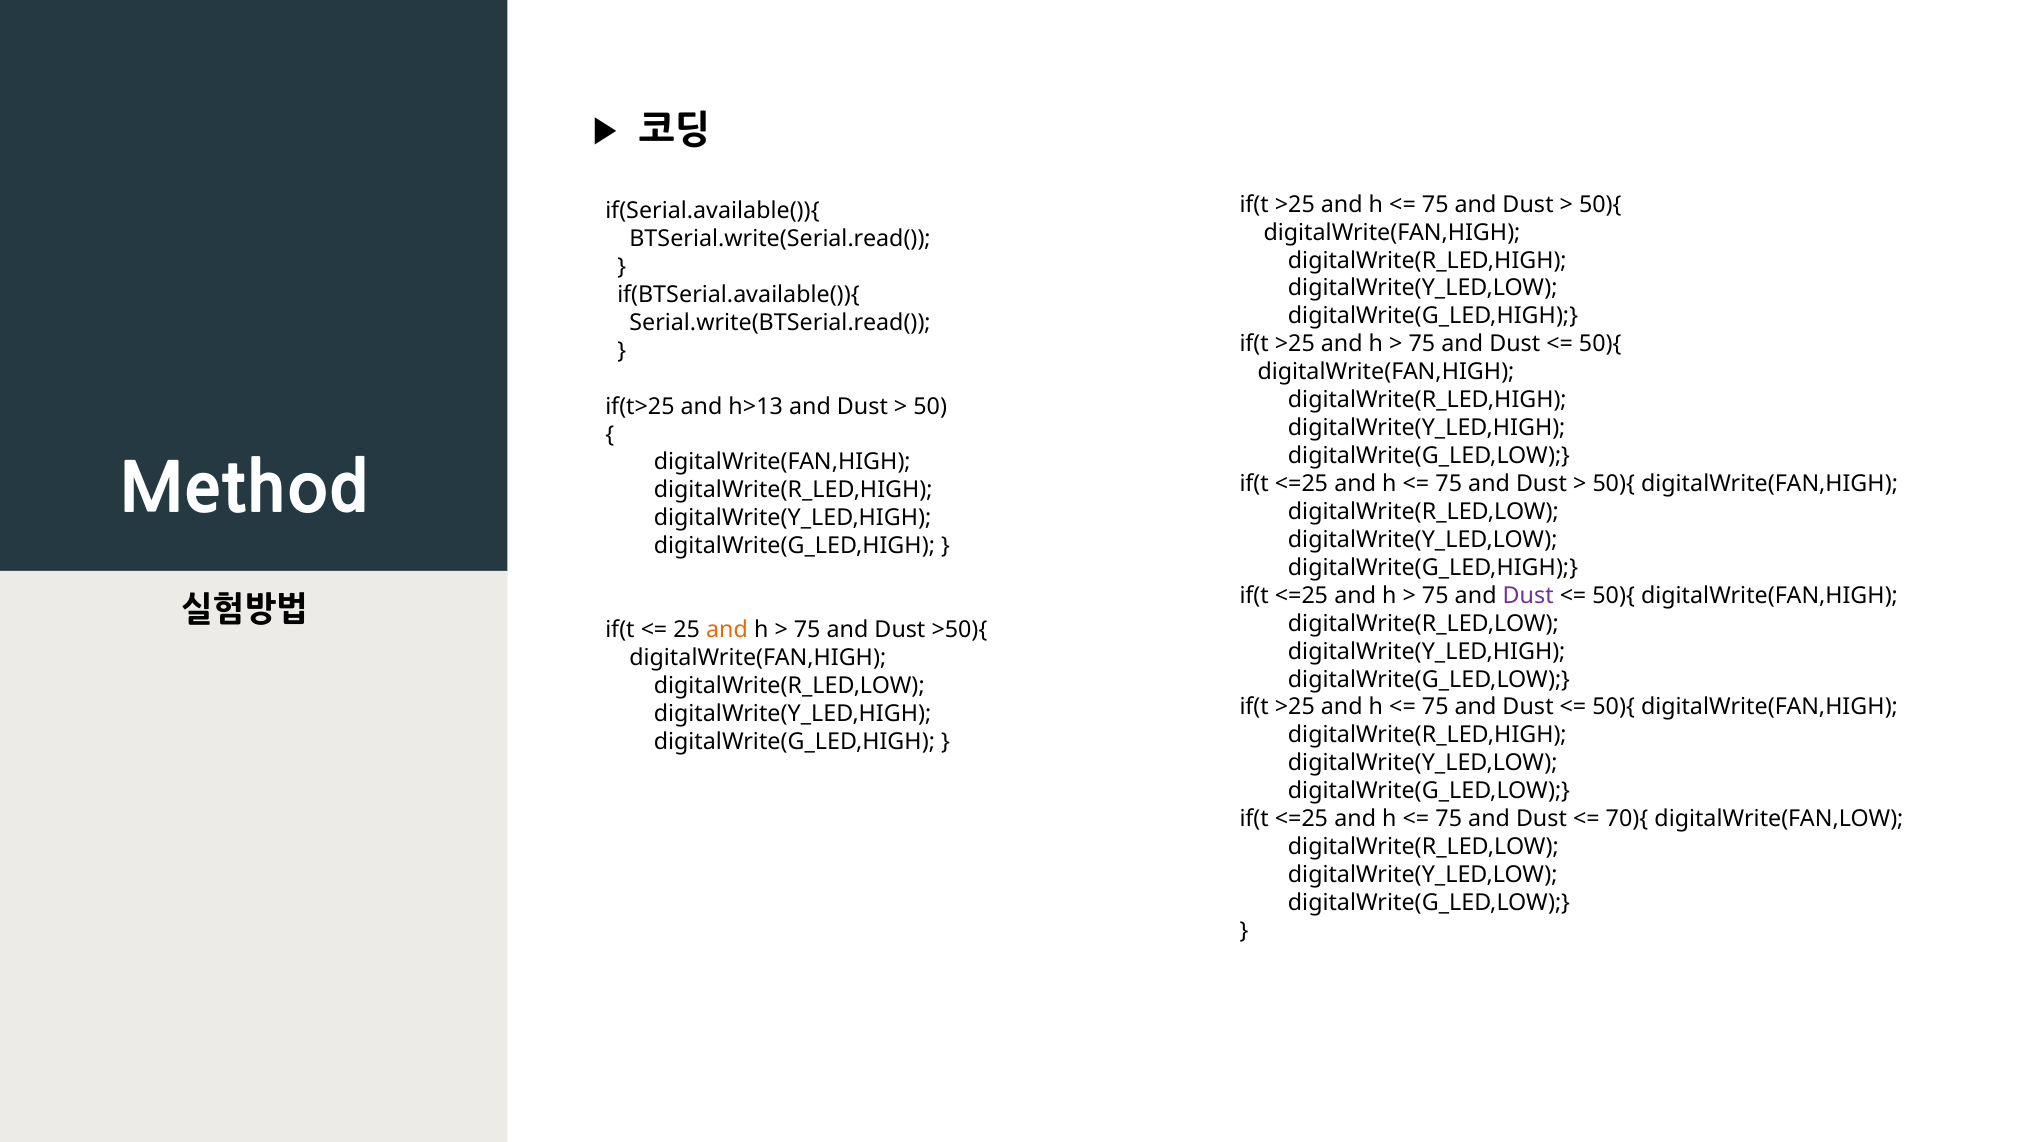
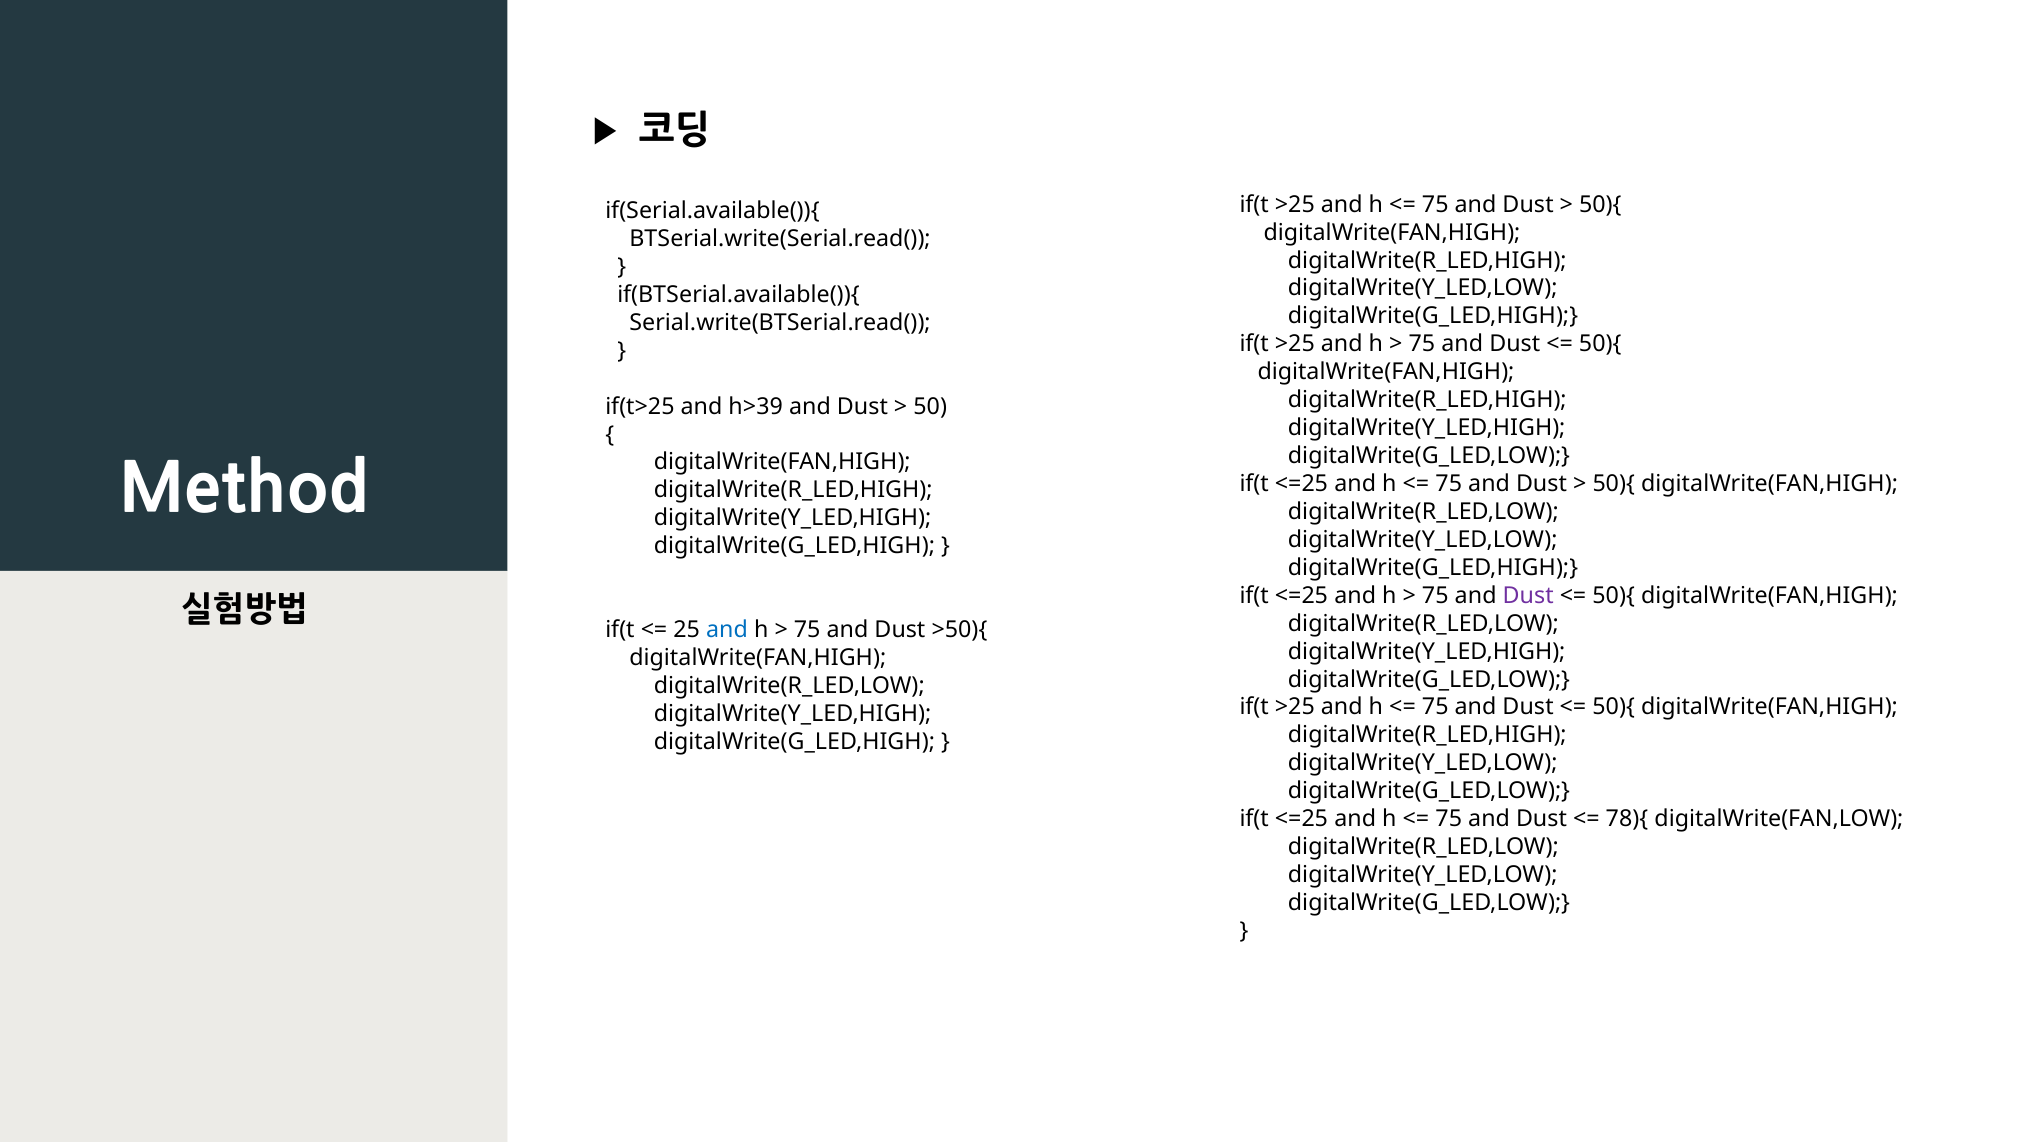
h>13: h>13 -> h>39 (756, 406)
and colour: orange -> blue (727, 630)
70){: 70){ -> 78){ (1627, 819)
